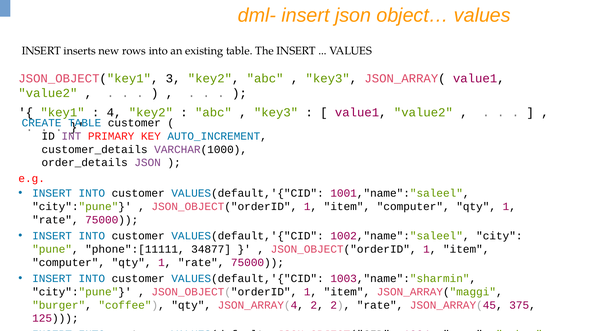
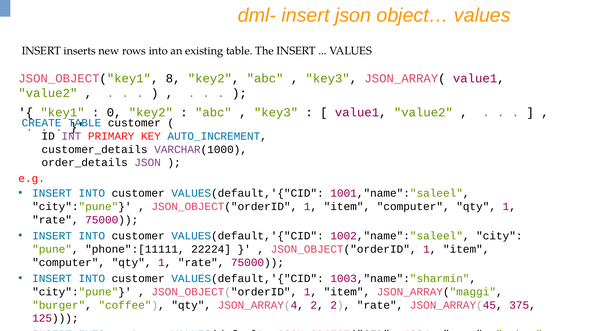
3: 3 -> 8 (173, 79)
4: 4 -> 0 (114, 113)
34877: 34877 -> 22224 (211, 249)
